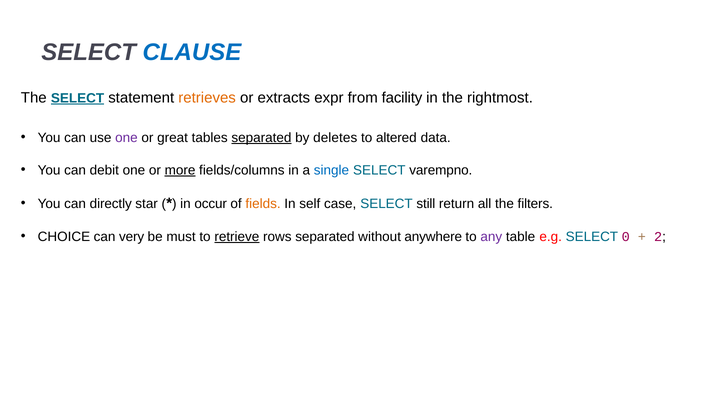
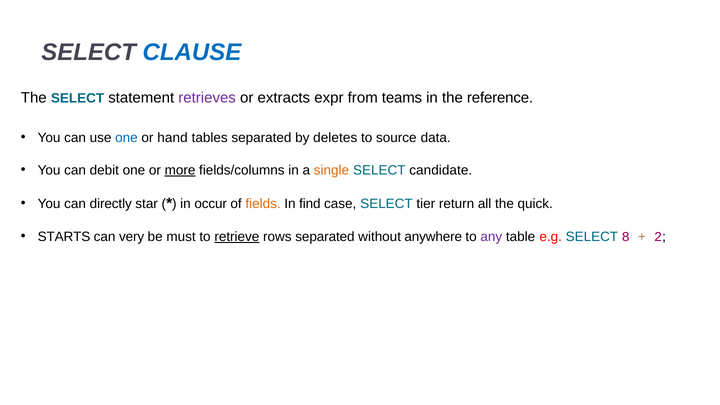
SELECT underline: present -> none (78, 98)
retrieves colour: orange -> purple (207, 98)
facility: facility -> teams (402, 98)
rightmost: rightmost -> reference (500, 98)
one colour: purple -> blue (126, 138)
great: great -> hand (172, 138)
separated underline: present -> none (261, 138)
altered: altered -> source (396, 138)
single colour: blue -> orange (331, 170)
varempno: varempno -> candidate (441, 170)
self: self -> find (310, 204)
still: still -> tier (426, 204)
filters: filters -> quick (535, 204)
CHOICE: CHOICE -> STARTS (64, 237)
0: 0 -> 8 (626, 237)
